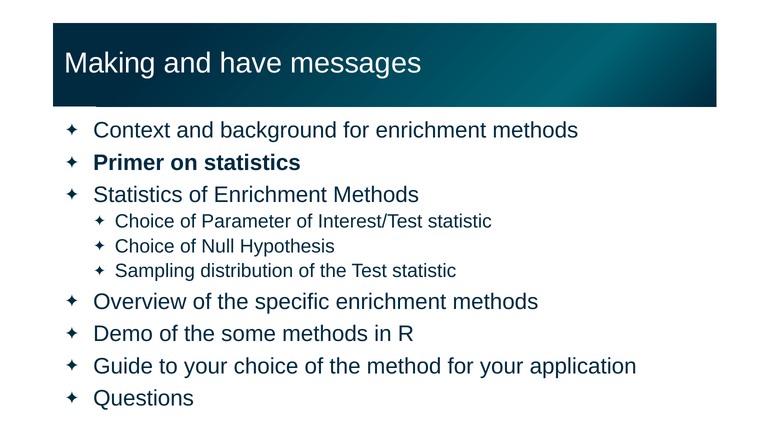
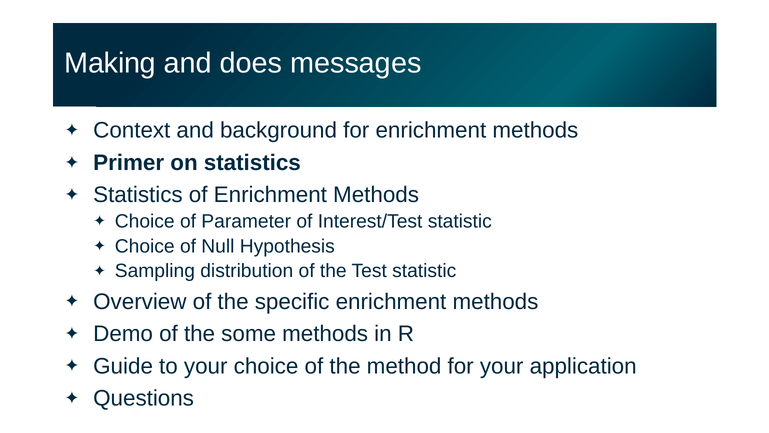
have: have -> does (251, 63)
